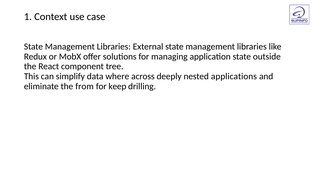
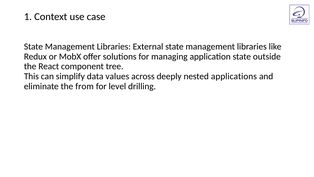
where: where -> values (117, 76)
keep: keep -> level (117, 86)
